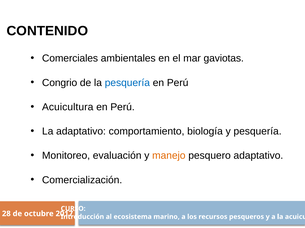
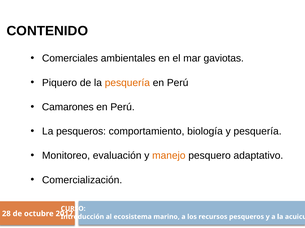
Congrio: Congrio -> Piquero (60, 83)
pesquería colour: blue -> orange (127, 83)
Acuicultura: Acuicultura -> Camarones (68, 107)
La adaptativo: adaptativo -> pesqueros (81, 132)
